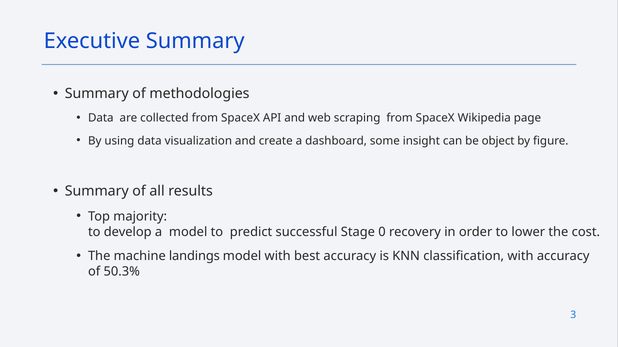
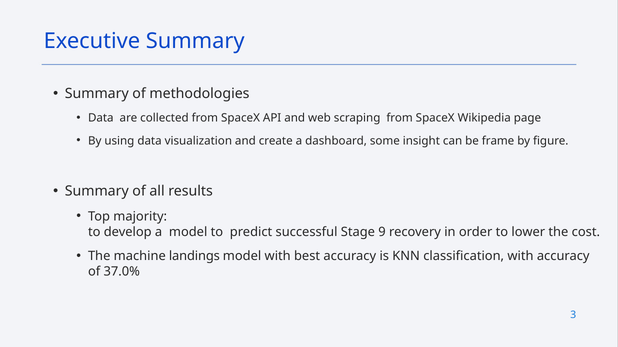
object: object -> frame (498, 141)
0: 0 -> 9 (382, 232)
50.3%: 50.3% -> 37.0% (122, 272)
